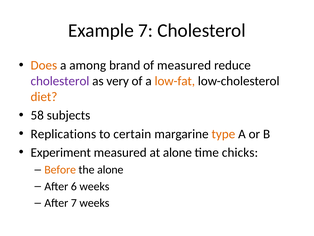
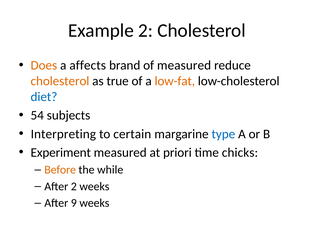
Example 7: 7 -> 2 (146, 30)
among: among -> affects (88, 65)
cholesterol colour: purple -> orange (60, 81)
very: very -> true (118, 81)
diet colour: orange -> blue (44, 97)
58: 58 -> 54 (37, 115)
Replications: Replications -> Interpreting (63, 134)
type colour: orange -> blue (223, 134)
at alone: alone -> priori (177, 152)
the alone: alone -> while (110, 169)
After 6: 6 -> 2 (74, 186)
After 7: 7 -> 9 (74, 203)
